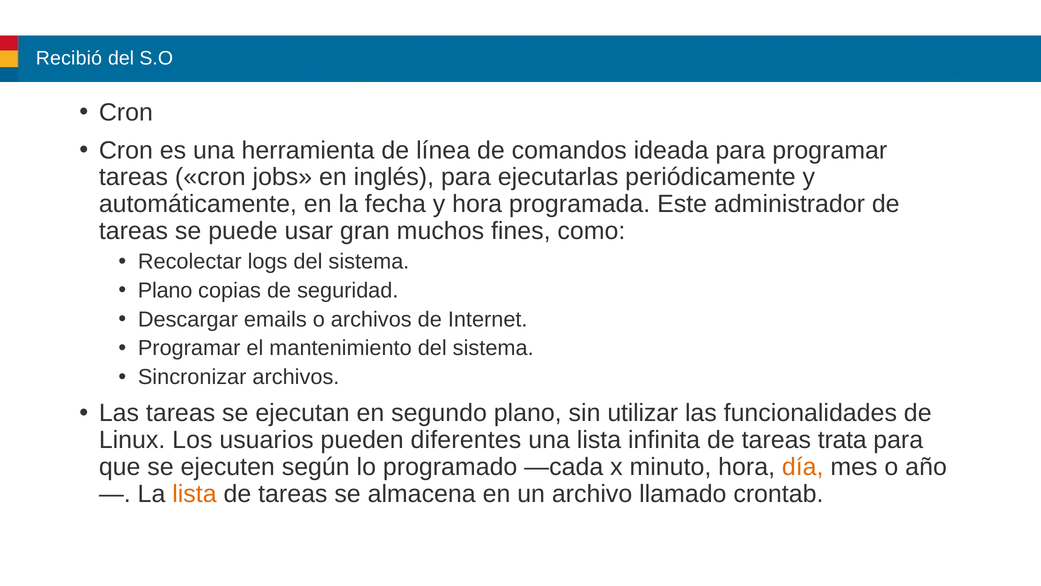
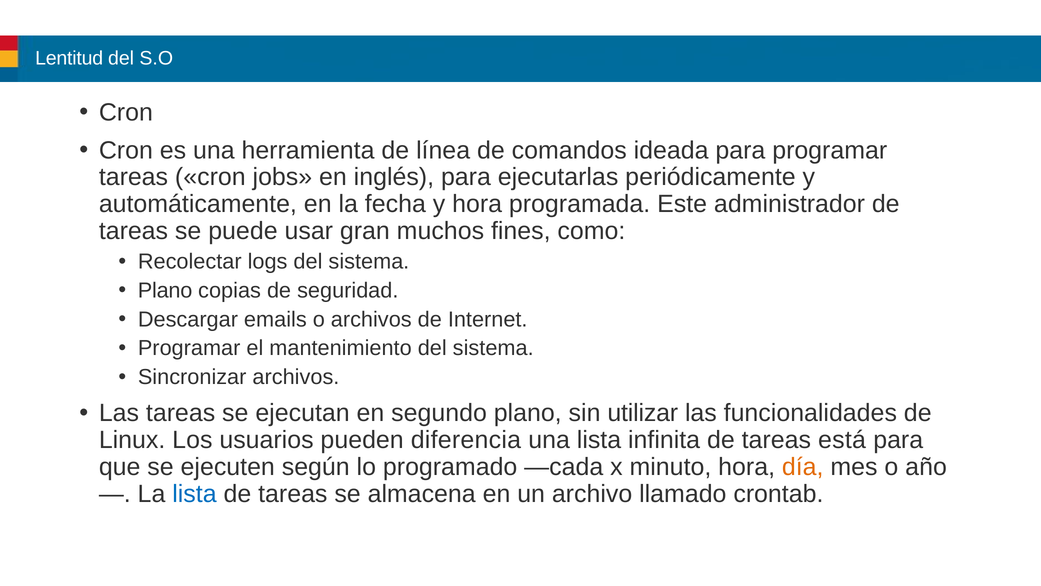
Recibió: Recibió -> Lentitud (69, 58)
diferentes: diferentes -> diferencia (466, 440)
trata: trata -> está (842, 440)
lista colour: orange -> blue (194, 494)
